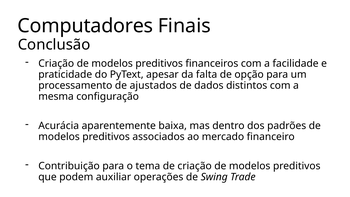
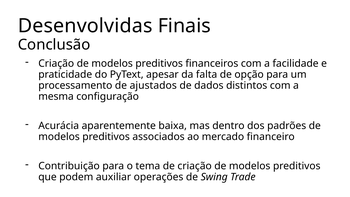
Computadores: Computadores -> Desenvolvidas (85, 26)
